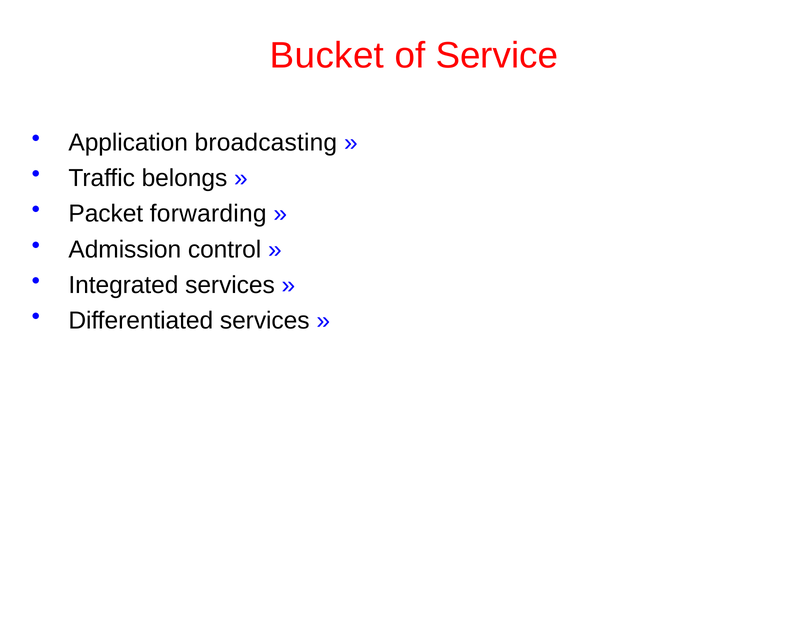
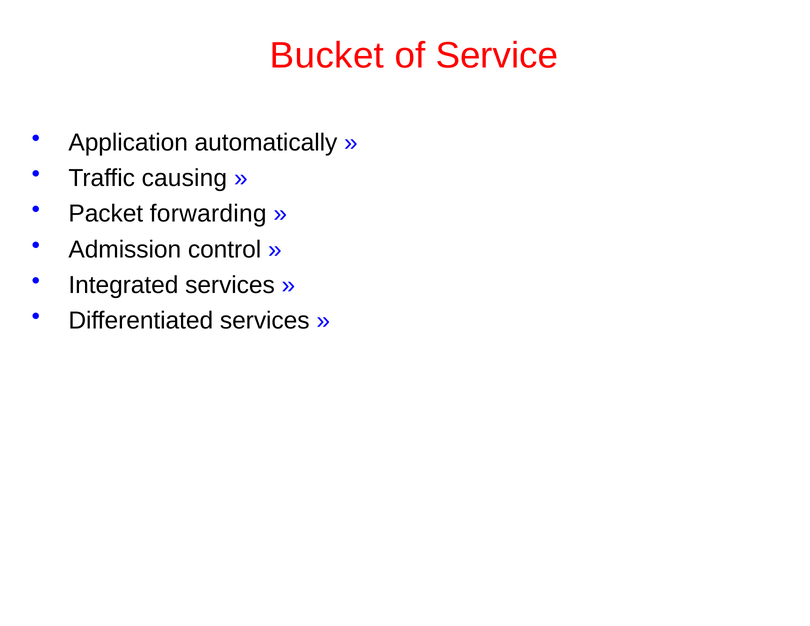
broadcasting: broadcasting -> automatically (266, 143)
belongs: belongs -> causing (184, 178)
